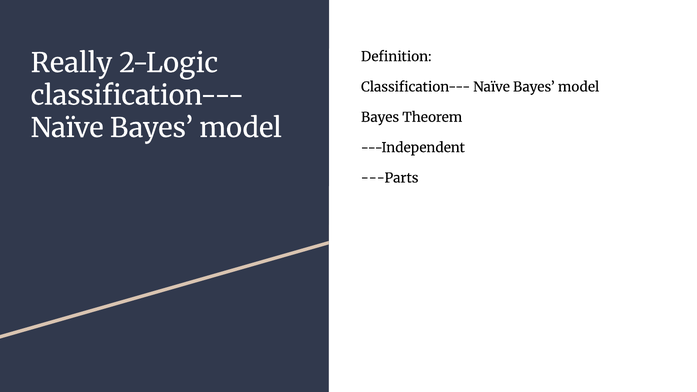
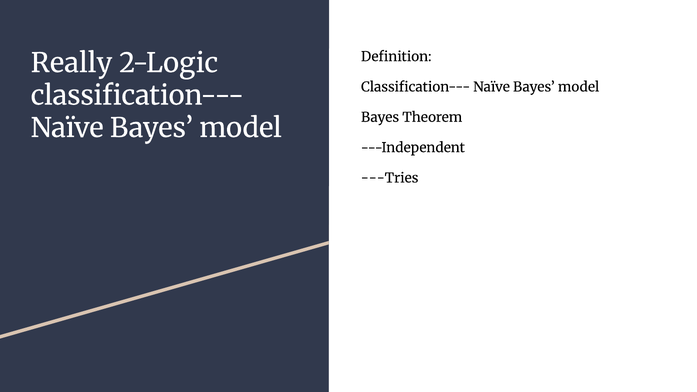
---Parts: ---Parts -> ---Tries (390, 178)
